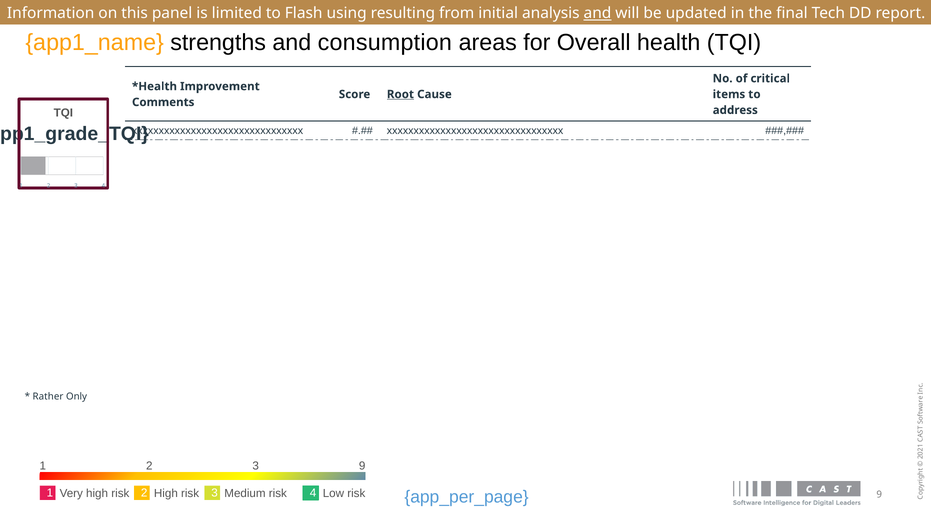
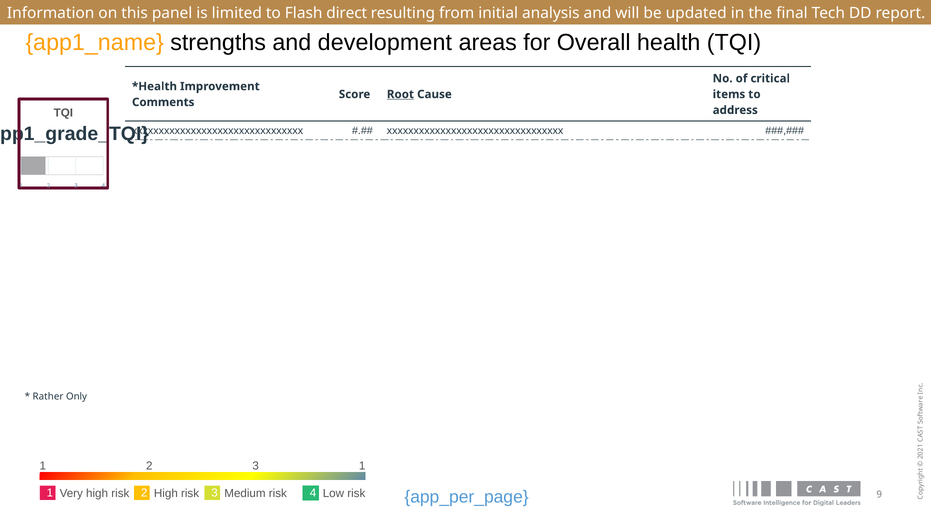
using: using -> direct (347, 13)
and underline: present -> none (597, 13)
consumption: consumption -> development (385, 43)
1 9: 9 -> 1 (362, 466)
